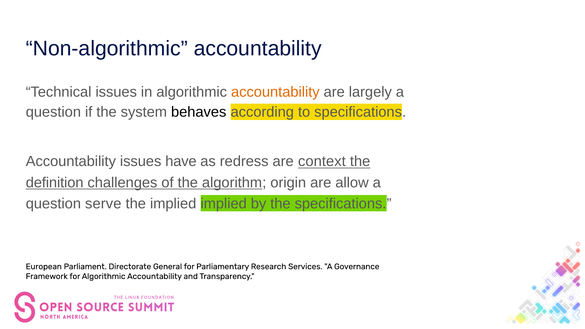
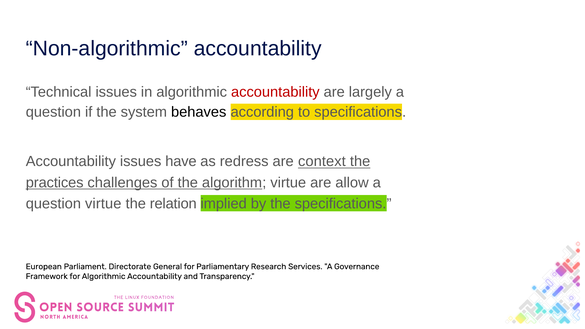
accountability colour: orange -> red (275, 92)
definition: definition -> practices (55, 183)
algorithm origin: origin -> virtue (288, 183)
question serve: serve -> virtue (103, 204)
the implied: implied -> relation (173, 204)
